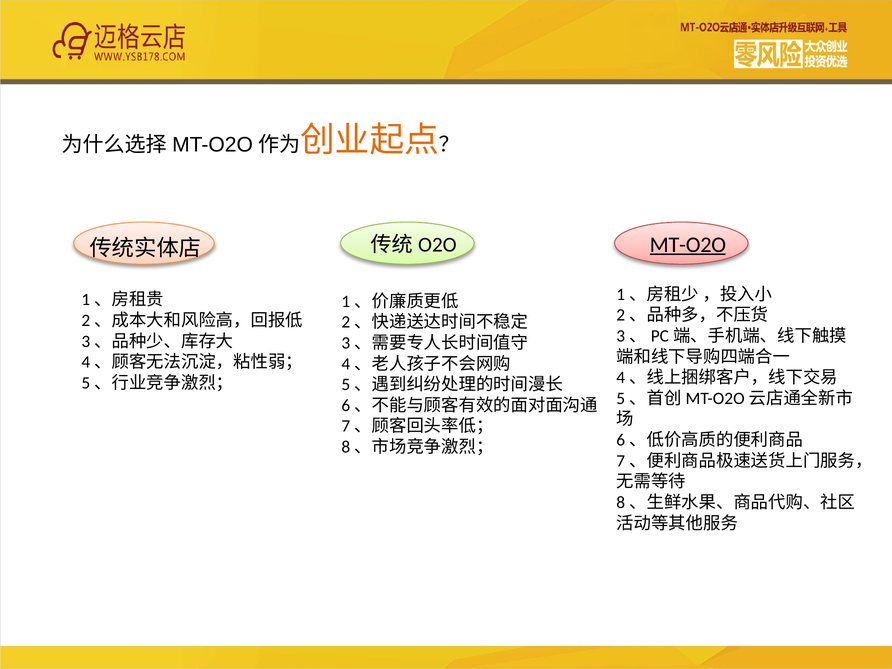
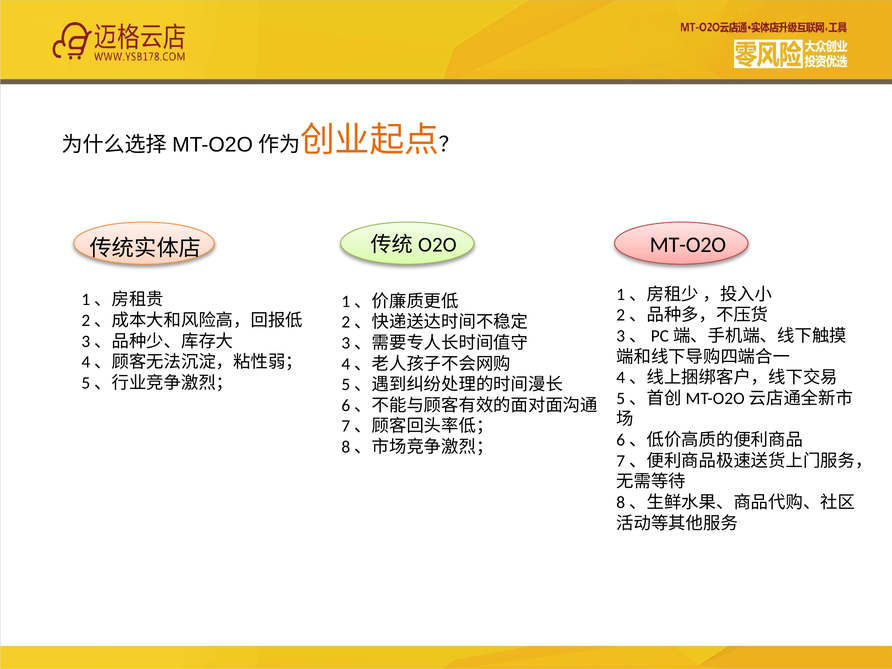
MT-O2O underline: present -> none (688, 245)
